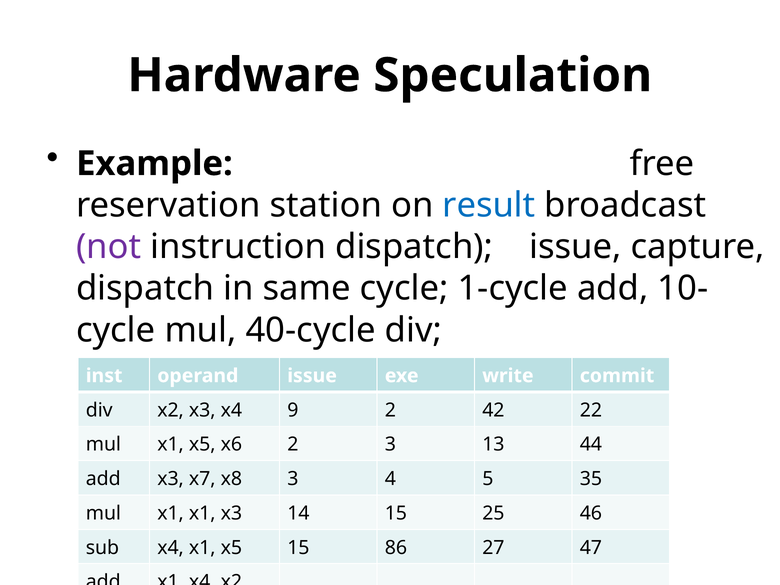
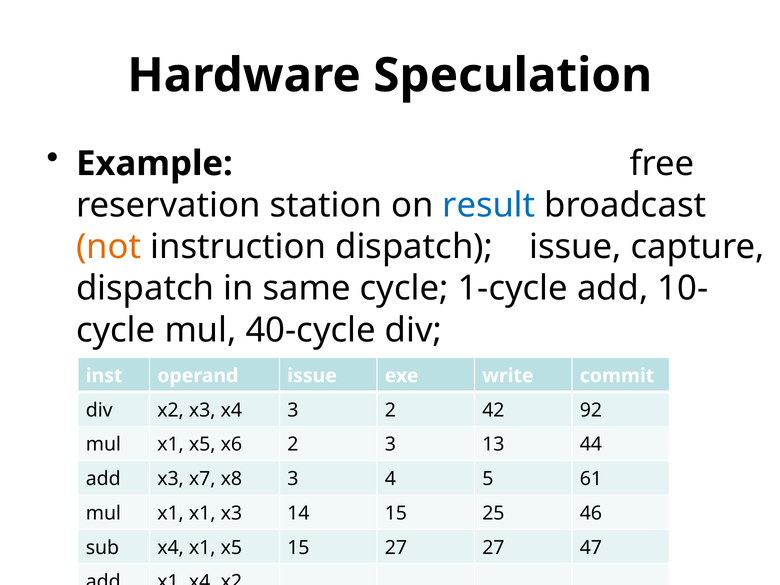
not colour: purple -> orange (109, 247)
x4 9: 9 -> 3 (293, 410)
22: 22 -> 92 (591, 410)
35: 35 -> 61 (591, 479)
15 86: 86 -> 27 (396, 548)
